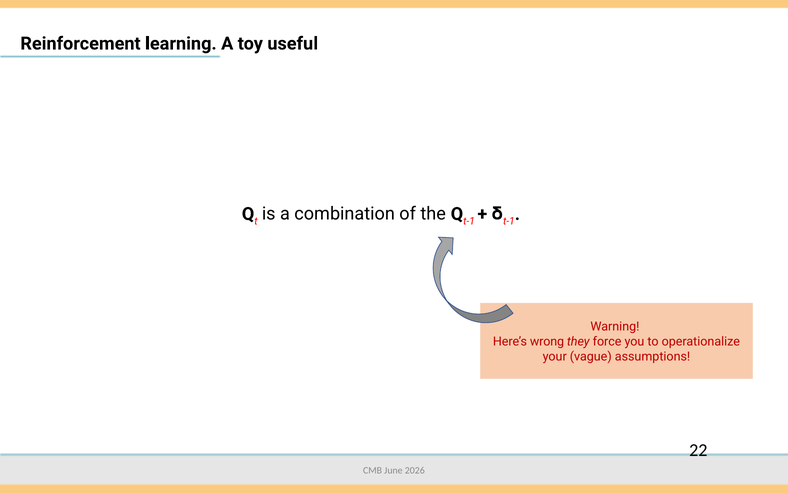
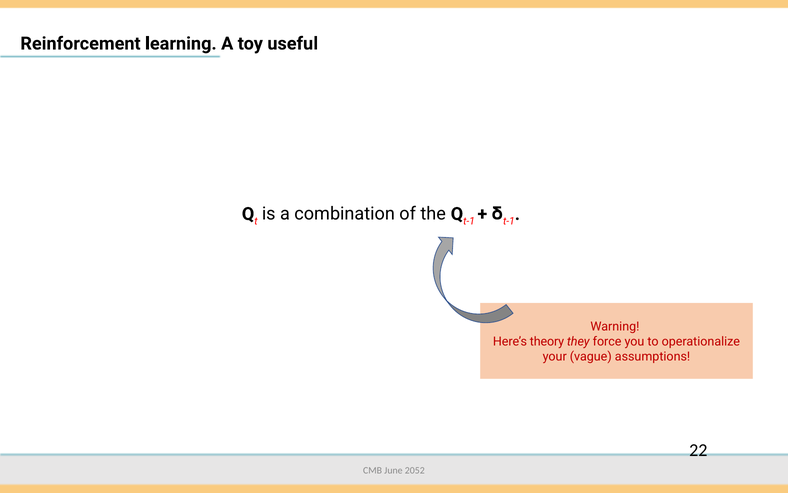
wrong: wrong -> theory (547, 341)
2026: 2026 -> 2052 (415, 470)
